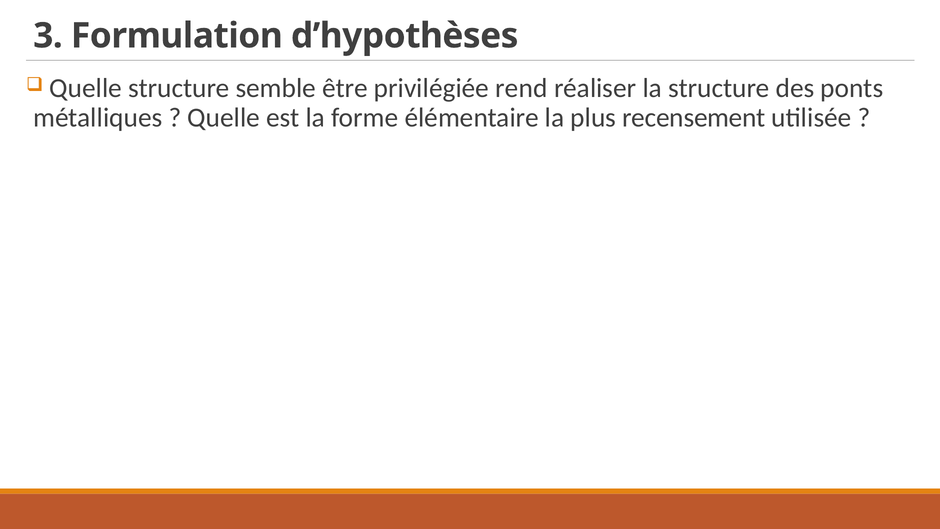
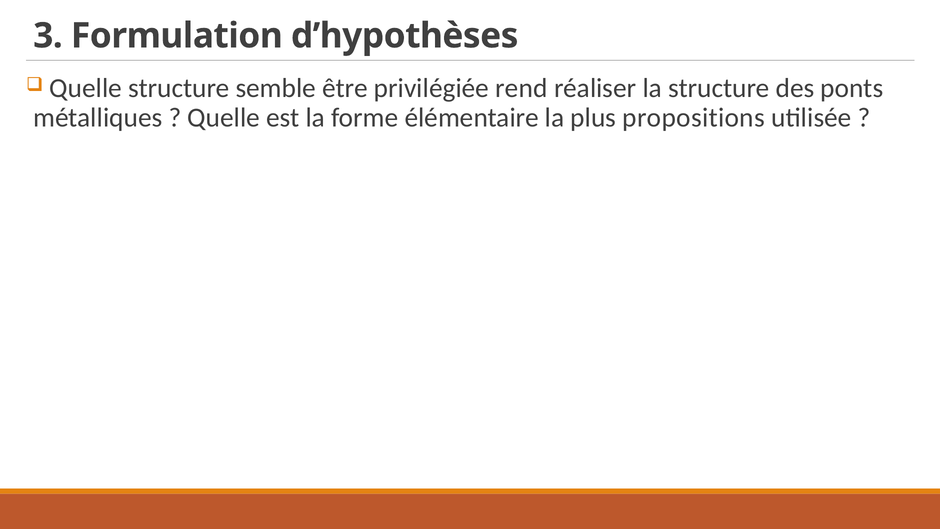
recensement: recensement -> propositions (694, 118)
